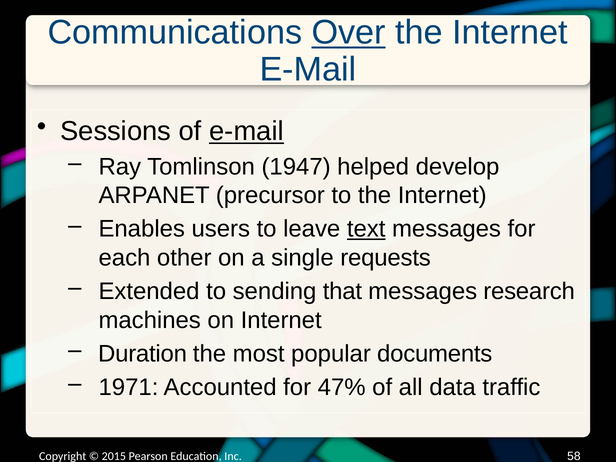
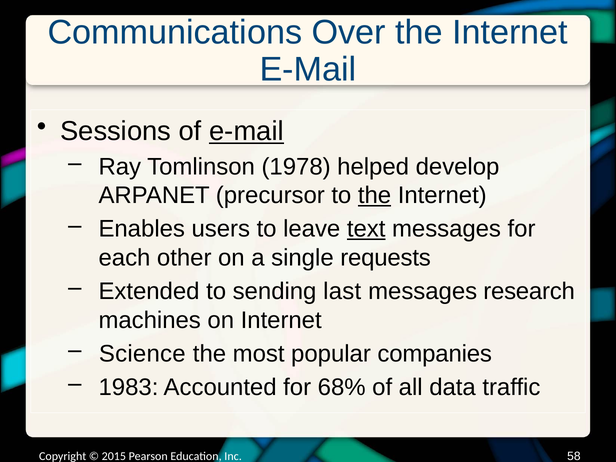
Over underline: present -> none (349, 33)
1947: 1947 -> 1978 (296, 167)
the underline: none -> present (375, 195)
that: that -> last (342, 291)
Duration: Duration -> Science (142, 354)
documents: documents -> companies (435, 354)
1971: 1971 -> 1983 (128, 387)
47%: 47% -> 68% (342, 387)
